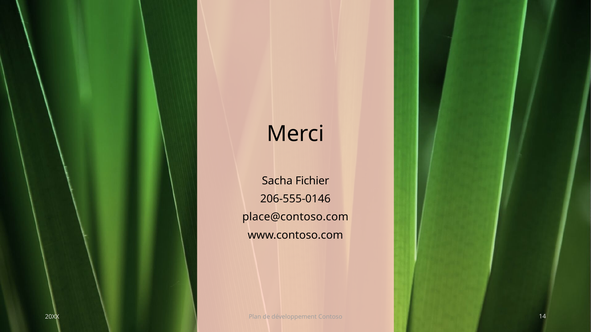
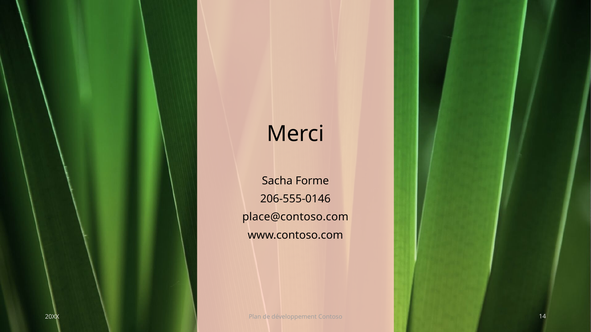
Fichier: Fichier -> Forme (312, 181)
